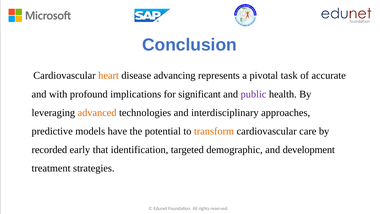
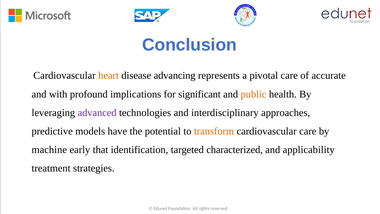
pivotal task: task -> care (289, 75)
public colour: purple -> orange (254, 94)
advanced colour: orange -> purple (97, 113)
recorded: recorded -> machine (49, 150)
demographic: demographic -> characterized (235, 150)
development: development -> applicability (309, 150)
